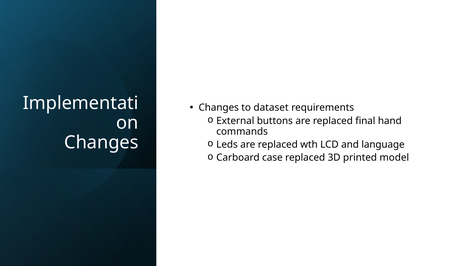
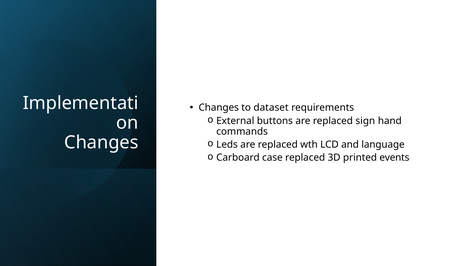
final: final -> sign (365, 121)
model: model -> events (394, 157)
